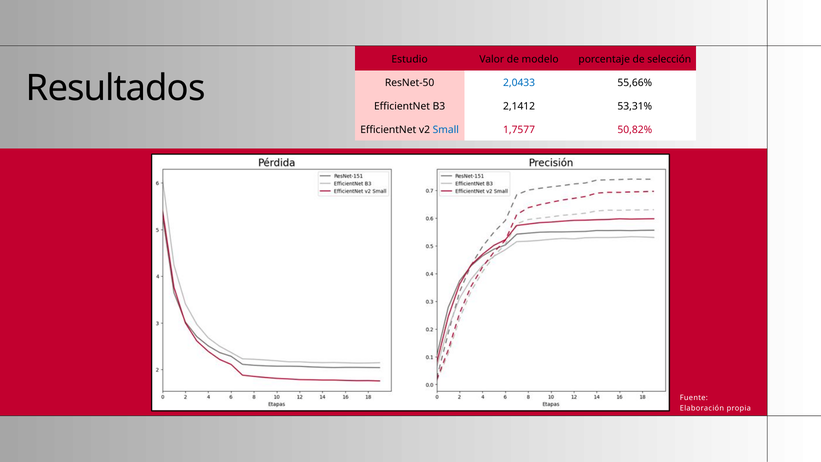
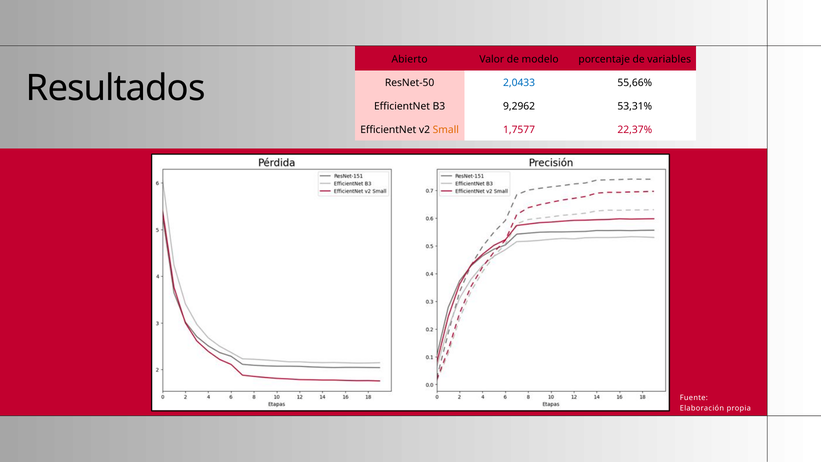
Estudio: Estudio -> Abierto (410, 59)
selección: selección -> variables (669, 59)
2,1412: 2,1412 -> 9,2962 (519, 106)
Small colour: blue -> orange (446, 130)
50,82%: 50,82% -> 22,37% (635, 130)
